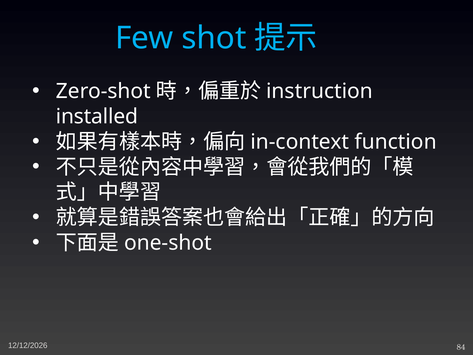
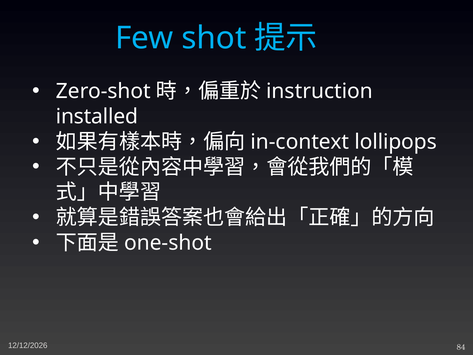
function: function -> lollipops (396, 142)
